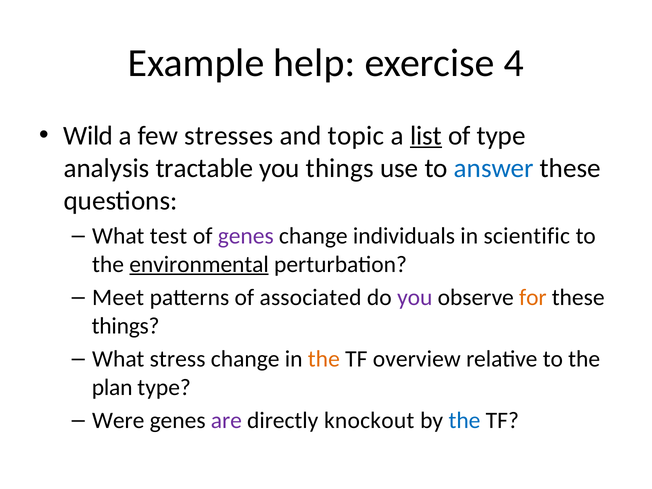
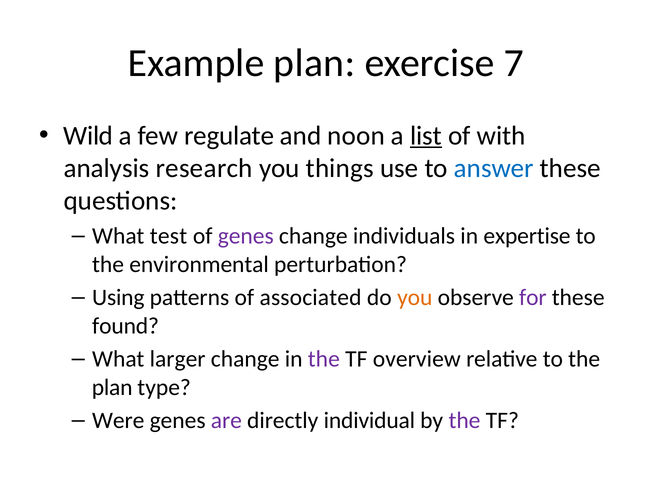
Example help: help -> plan (314, 63)
4: 4 -> 7 (514, 63)
stresses: stresses -> regulate (229, 136)
topic: topic -> noon (356, 136)
of type: type -> with (501, 136)
tractable: tractable -> research (204, 168)
scientific: scientific -> expertise (527, 236)
environmental underline: present -> none (199, 264)
Meet: Meet -> Using (118, 298)
you colour: purple -> orange (415, 298)
for colour: orange -> purple (533, 298)
things: things -> found (126, 326)
stress: stress -> larger (178, 359)
the colour: orange -> purple (324, 359)
knockout: knockout -> individual (369, 421)
the colour: blue -> purple (464, 421)
